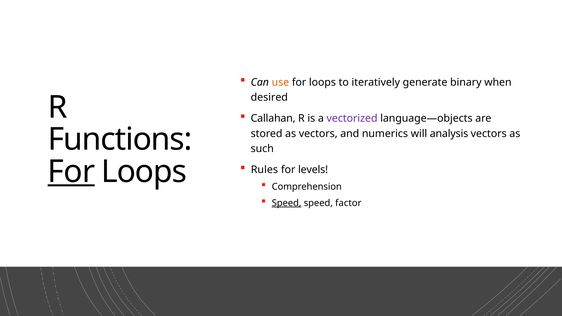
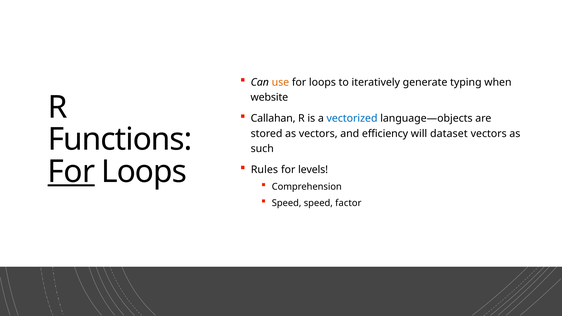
binary: binary -> typing (466, 82)
desired: desired -> website (269, 97)
vectorized colour: purple -> blue (352, 118)
numerics: numerics -> efficiency (385, 134)
analysis: analysis -> dataset (449, 134)
Speed underline: present -> none (287, 203)
